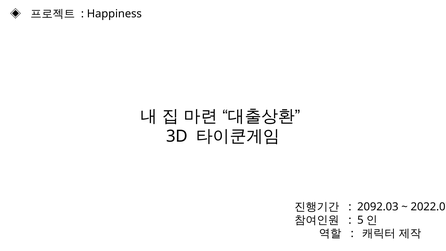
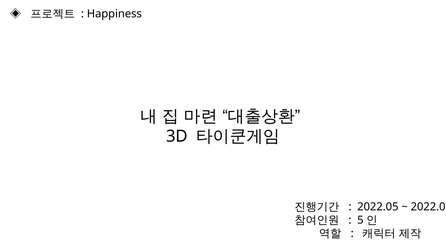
2092.03: 2092.03 -> 2022.05 (378, 207)
